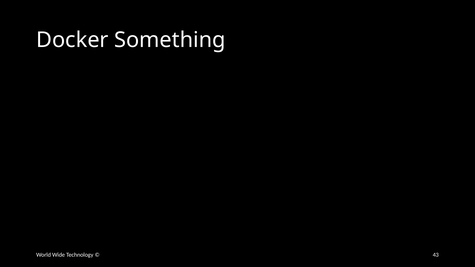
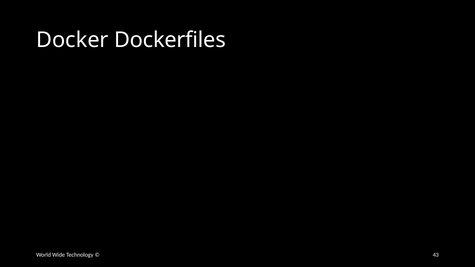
Something: Something -> Dockerfiles (170, 40)
